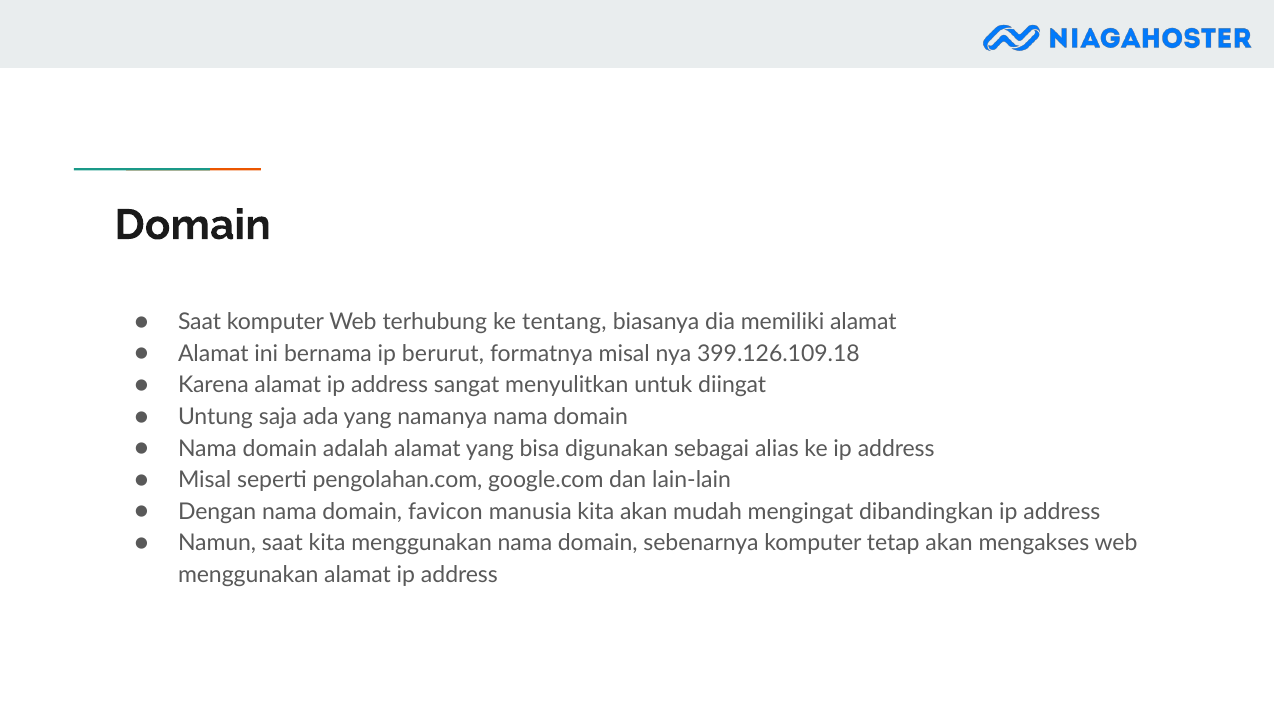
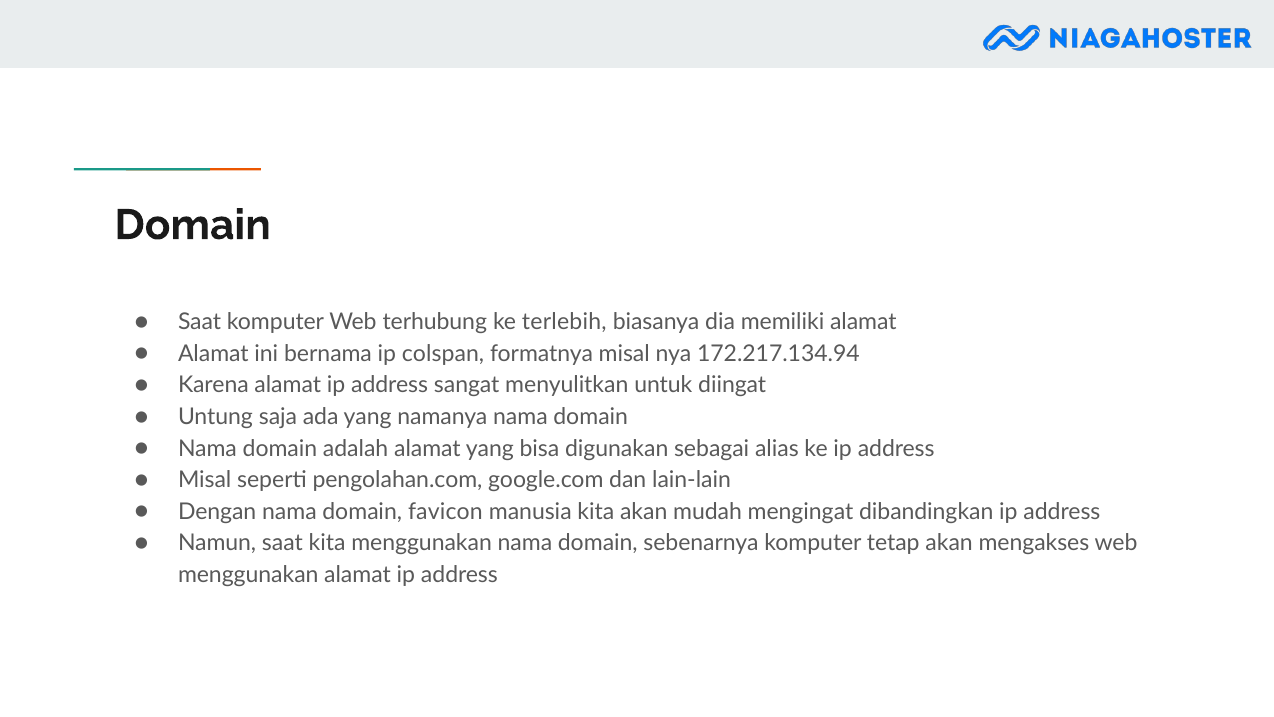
tentang: tentang -> terlebih (564, 322)
berurut: berurut -> colspan (443, 353)
399.126.109.18: 399.126.109.18 -> 172.217.134.94 (778, 353)
